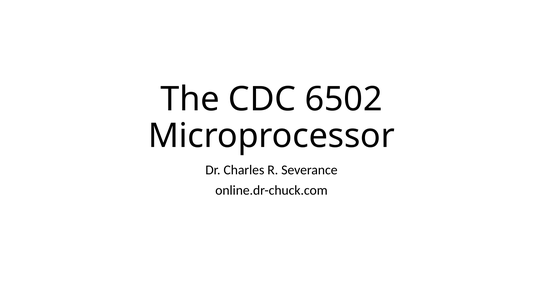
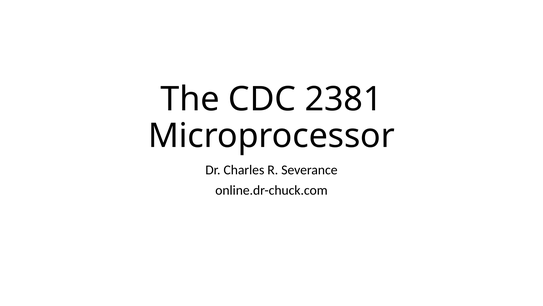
6502: 6502 -> 2381 (344, 99)
